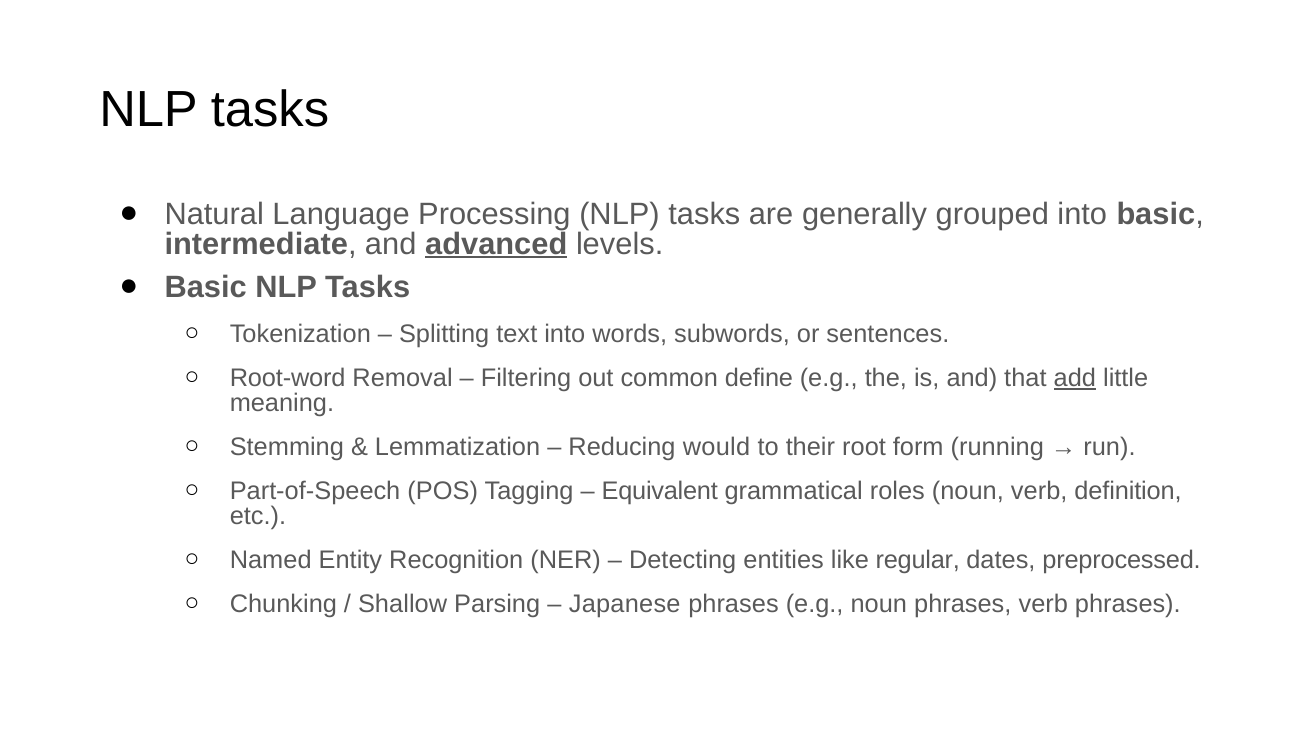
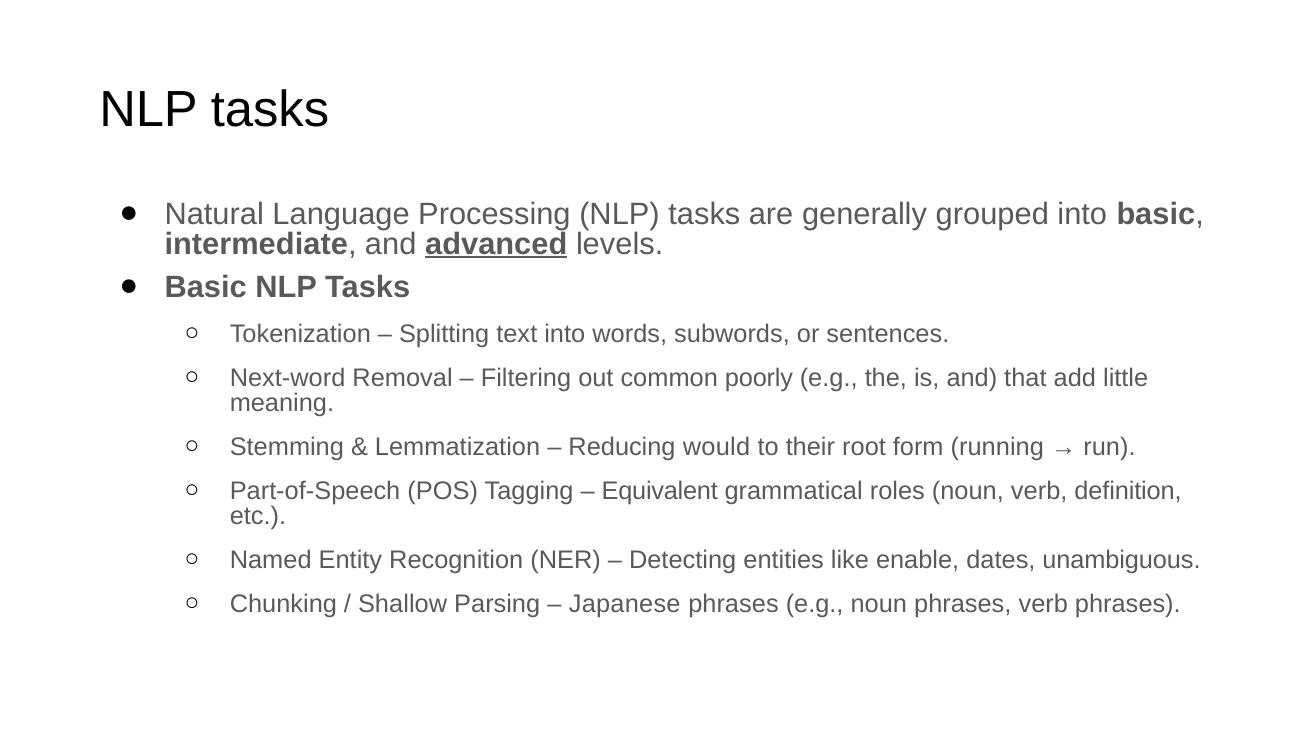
Root-word: Root-word -> Next-word (288, 378)
define: define -> poorly (759, 378)
add underline: present -> none (1075, 378)
regular: regular -> enable (918, 560)
preprocessed: preprocessed -> unambiguous (1122, 560)
